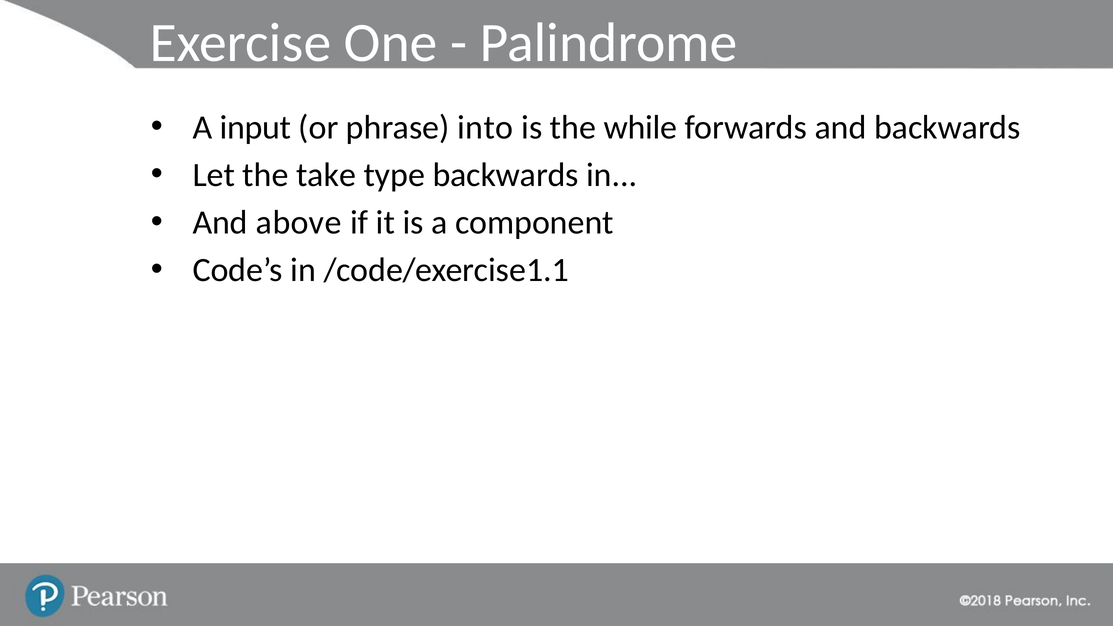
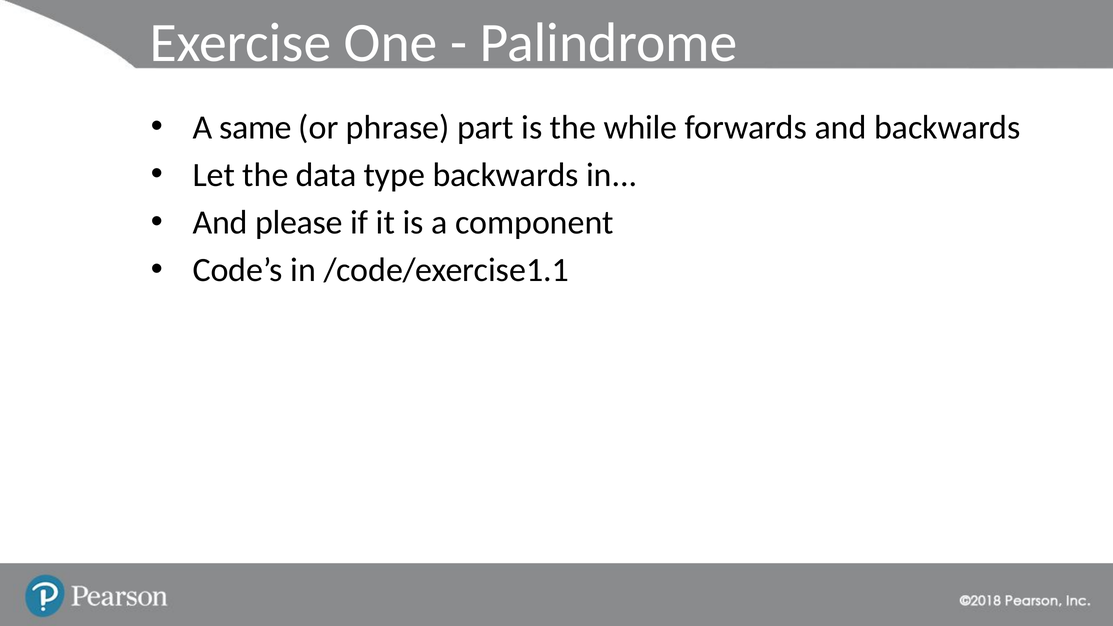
input: input -> same (255, 128)
into: into -> part (485, 128)
take: take -> data (326, 175)
above: above -> please (299, 223)
